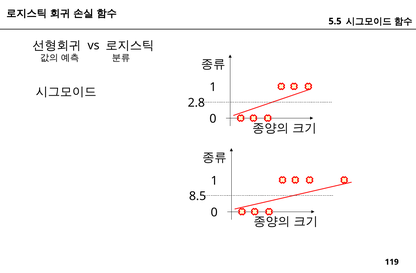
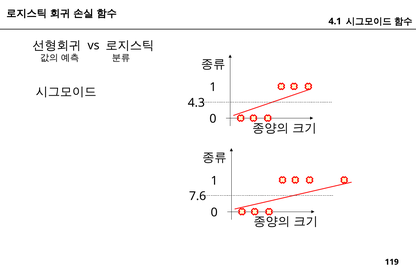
5.5: 5.5 -> 4.1 (335, 21)
2.8: 2.8 -> 4.3 (196, 103)
8.5: 8.5 -> 7.6 (198, 196)
